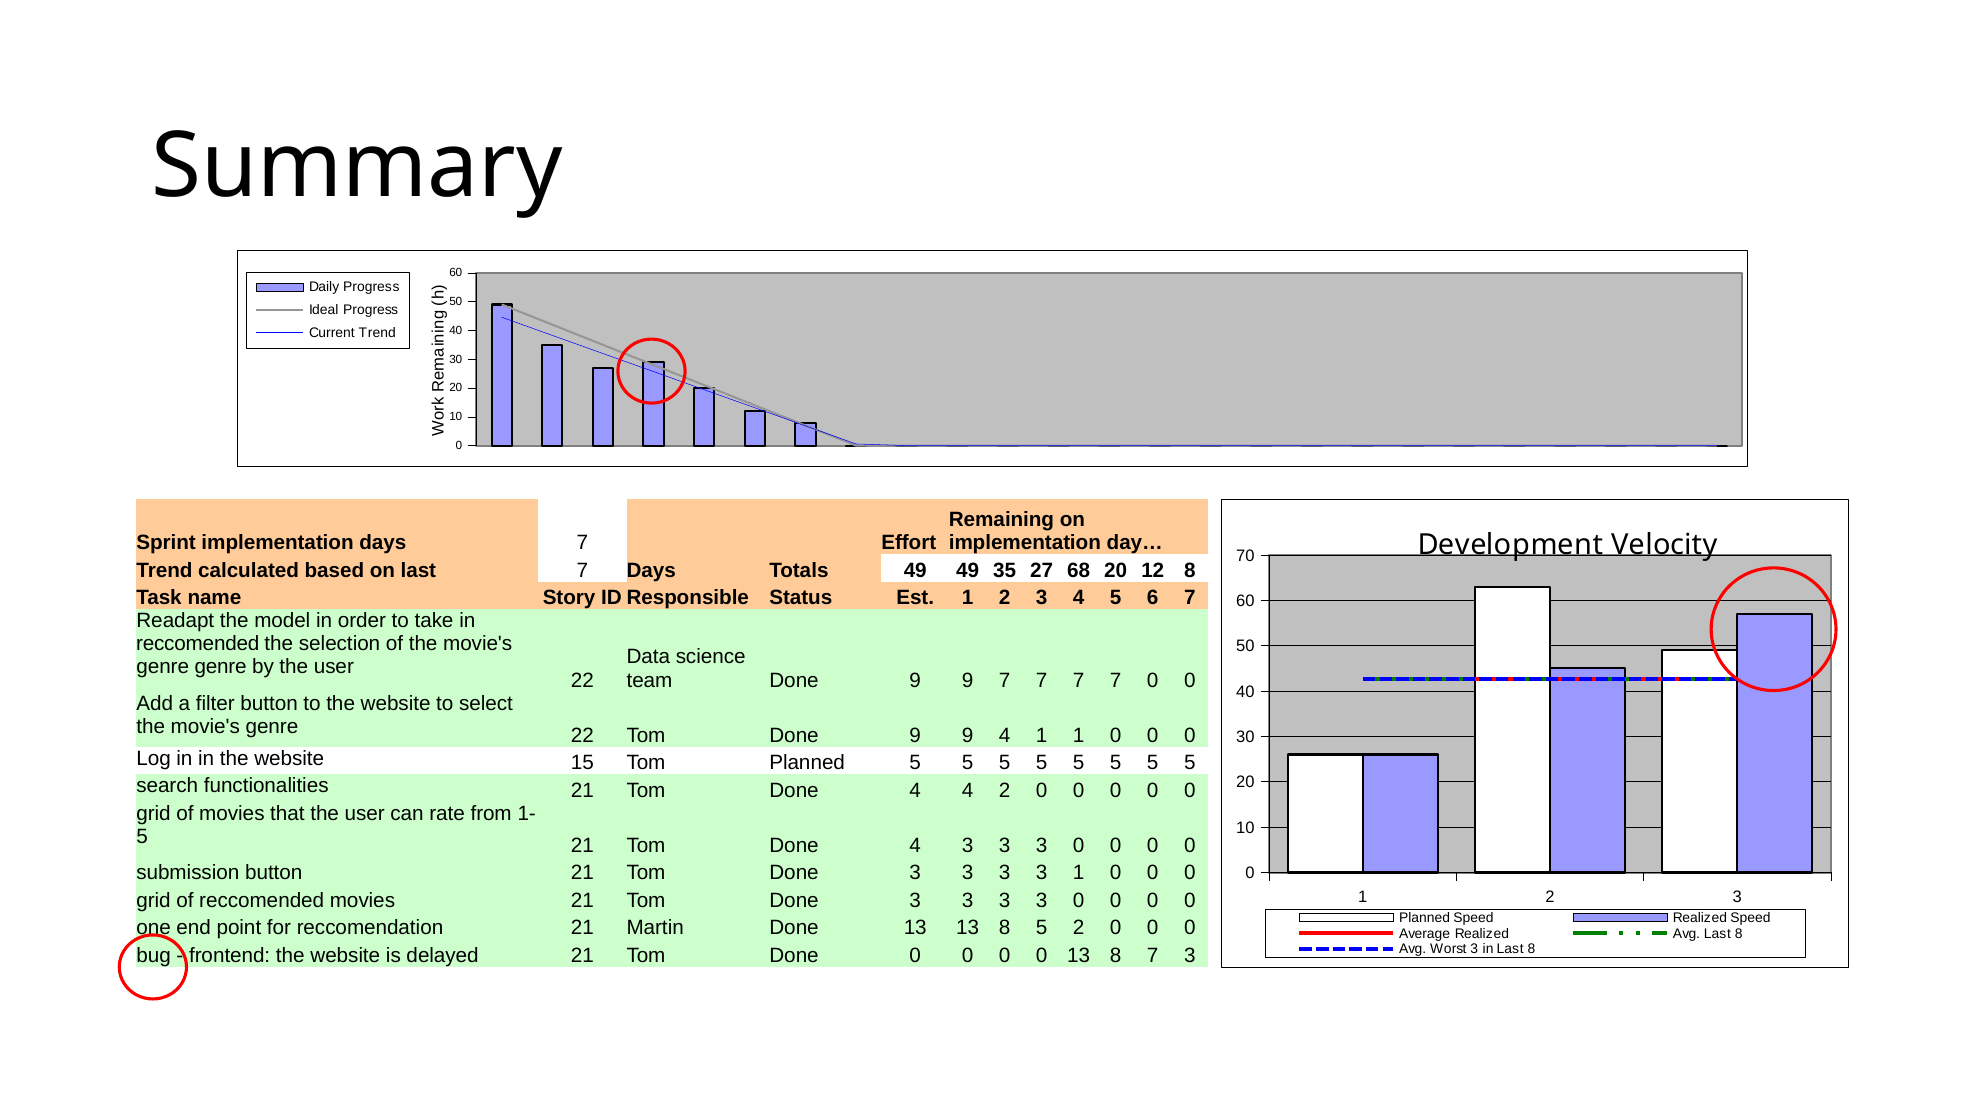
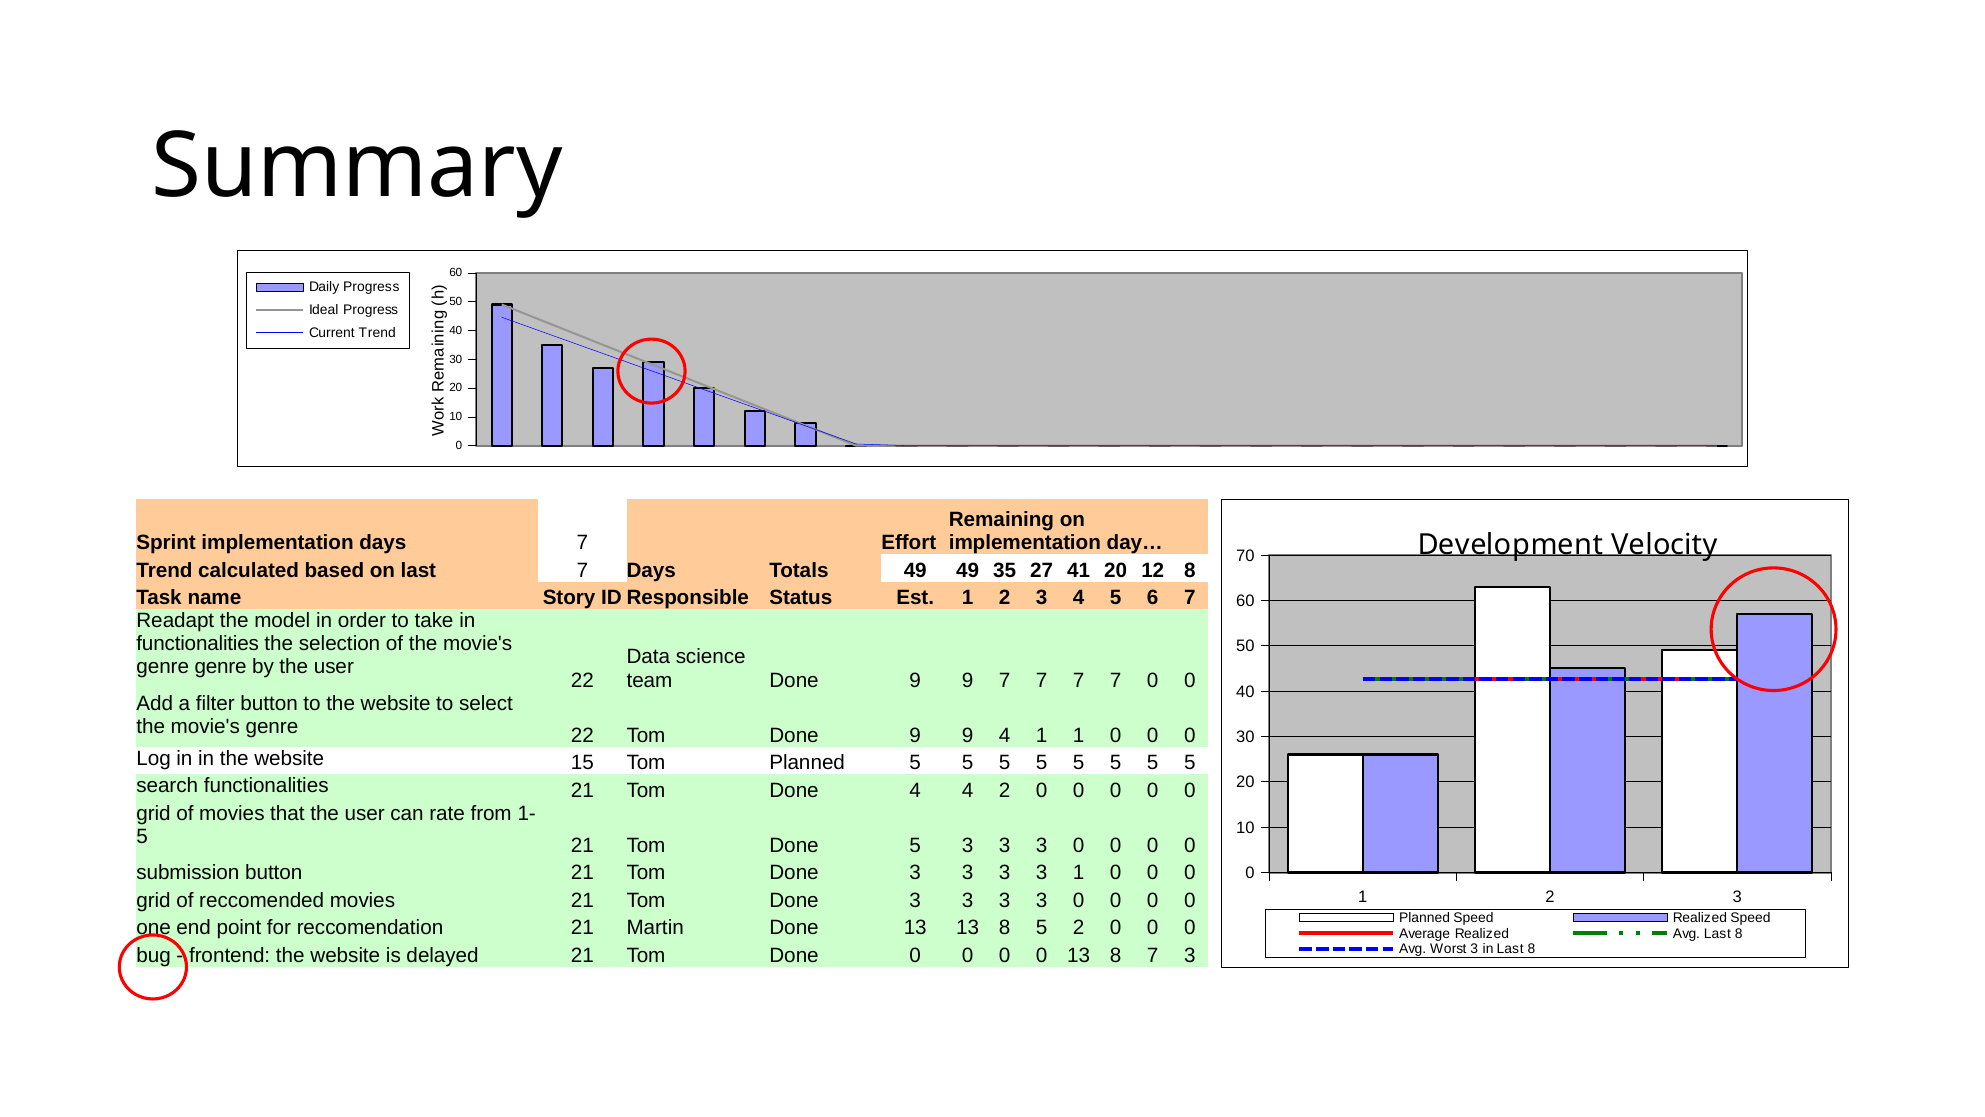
68: 68 -> 41 (1079, 570)
reccomended: reccomended -> functionalities (198, 644)
4: 4 -> 5 (915, 845)
